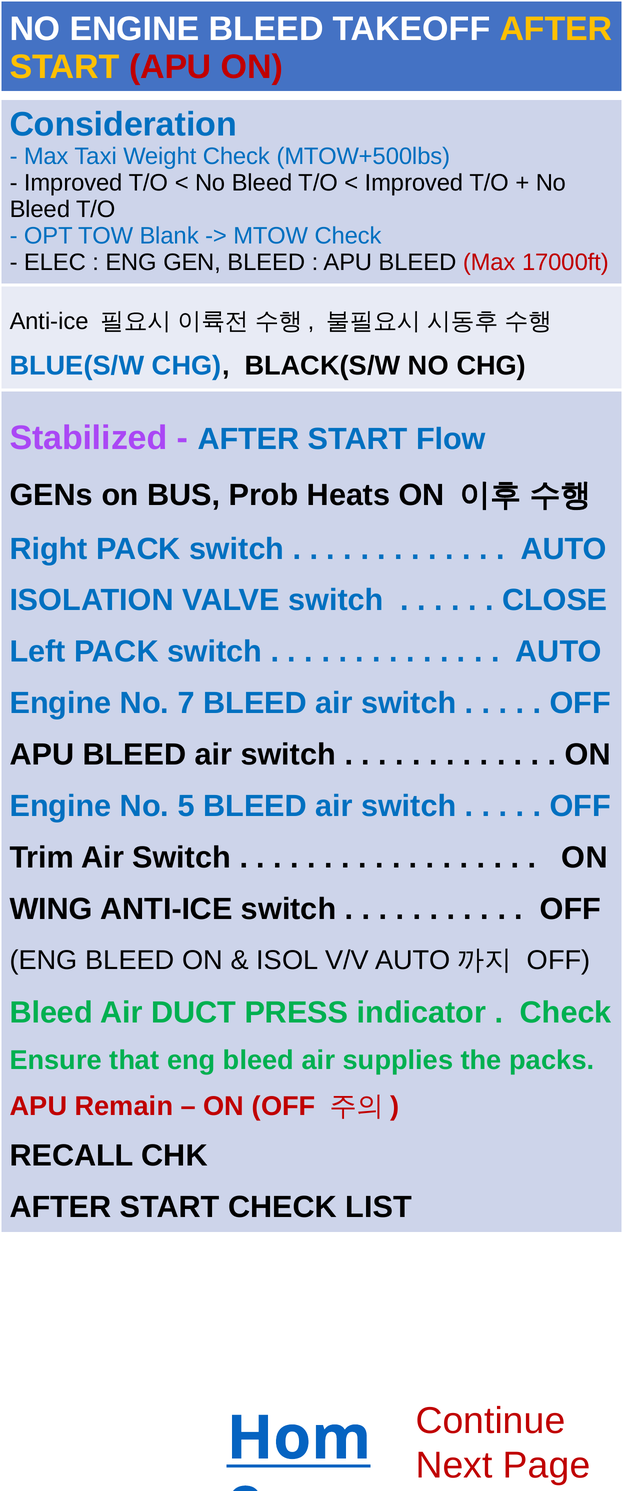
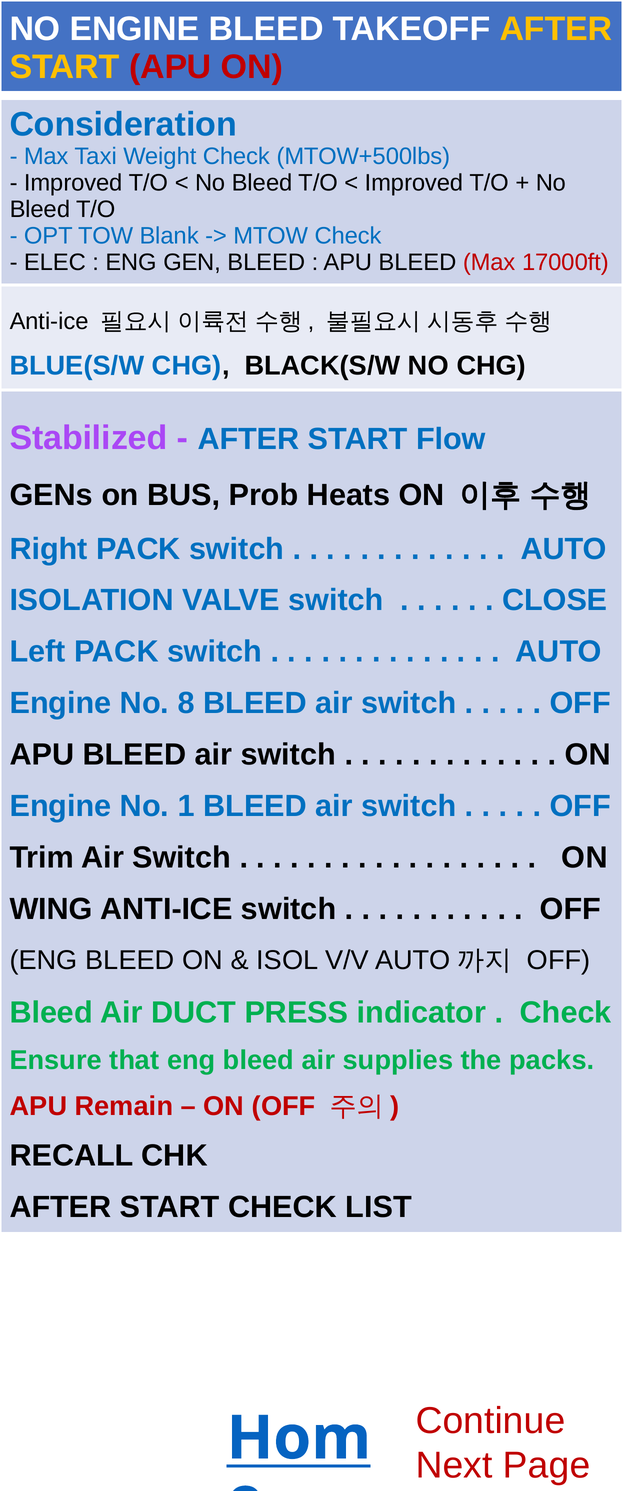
7: 7 -> 8 (186, 703)
5: 5 -> 1 (186, 806)
